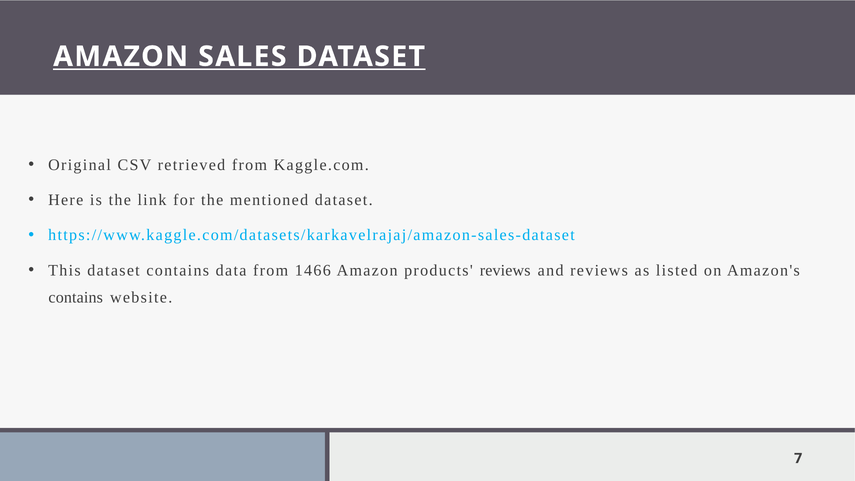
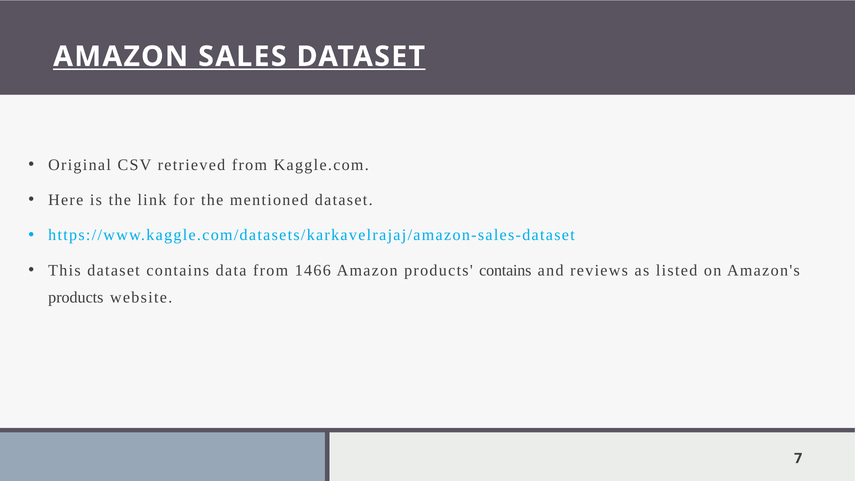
products reviews: reviews -> contains (505, 270)
contains: contains -> products (76, 297)
